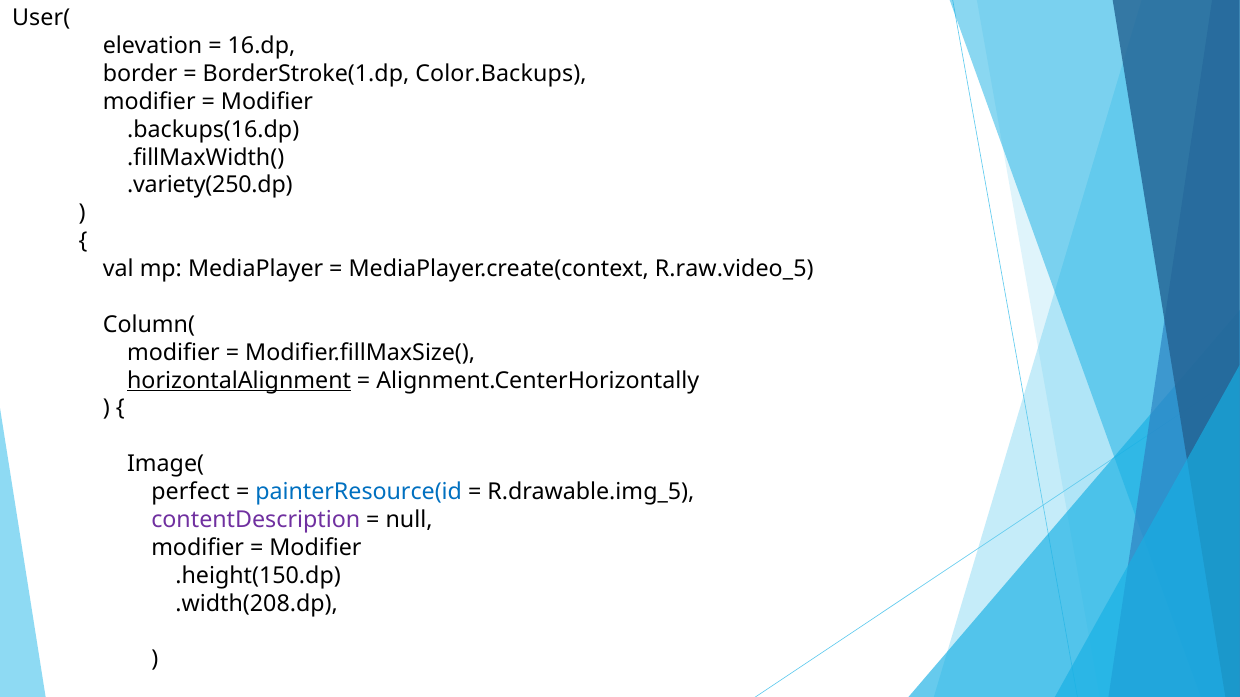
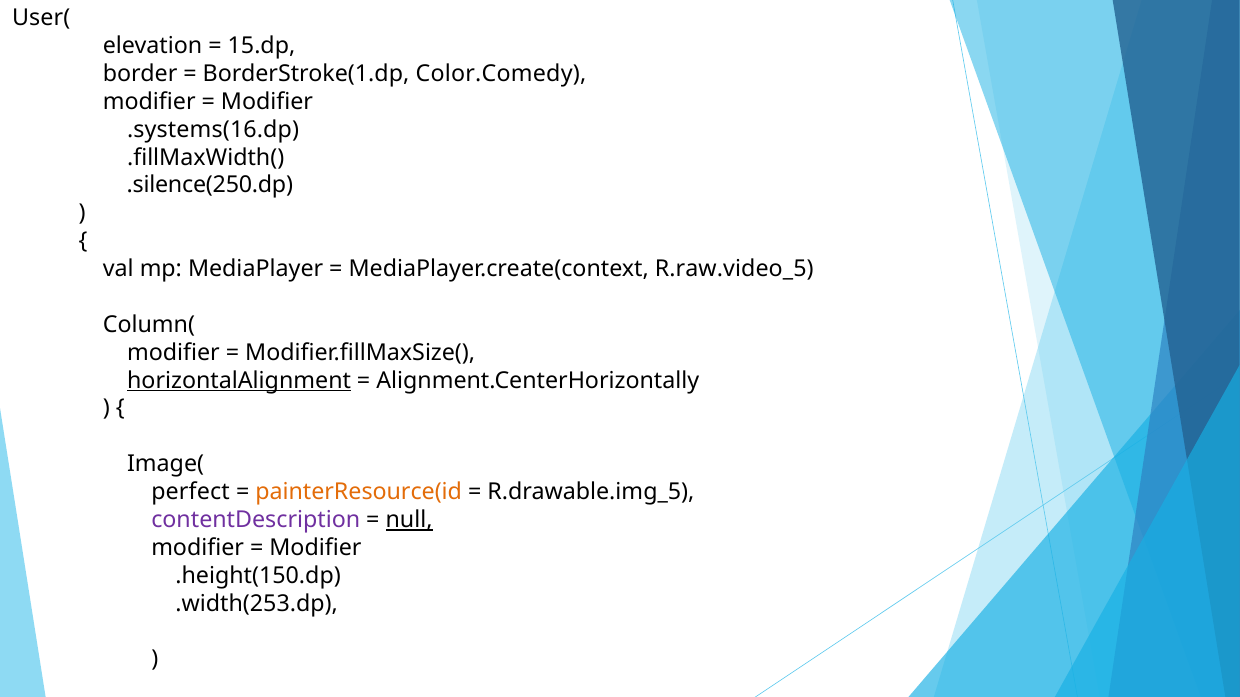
16.dp: 16.dp -> 15.dp (261, 46)
Color.Backups: Color.Backups -> Color.Comedy (501, 74)
.backups(16.dp: .backups(16.dp -> .systems(16.dp (213, 130)
.variety(250.dp: .variety(250.dp -> .silence(250.dp (210, 185)
painterResource(id colour: blue -> orange (359, 492)
null underline: none -> present (409, 520)
.width(208.dp: .width(208.dp -> .width(253.dp (257, 604)
